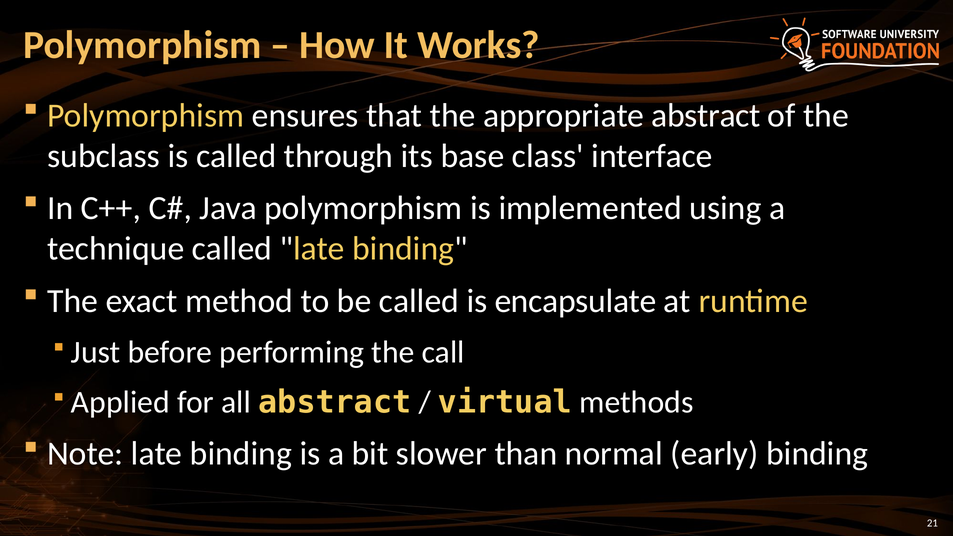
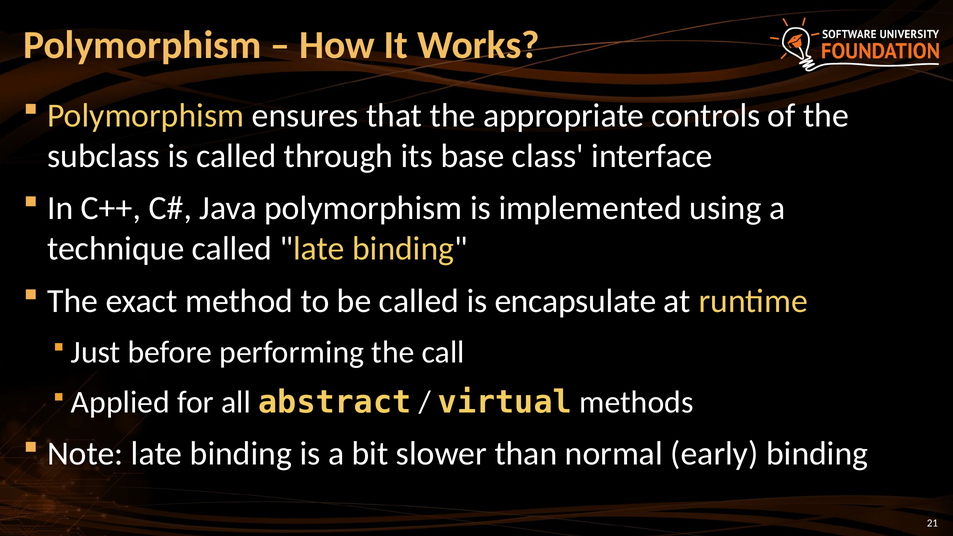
appropriate abstract: abstract -> controls (706, 115)
